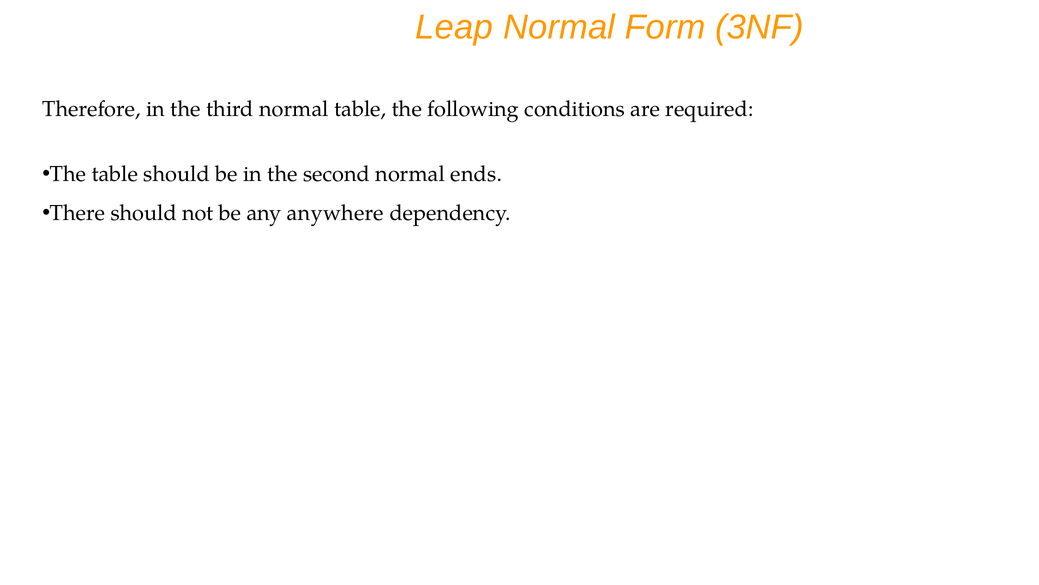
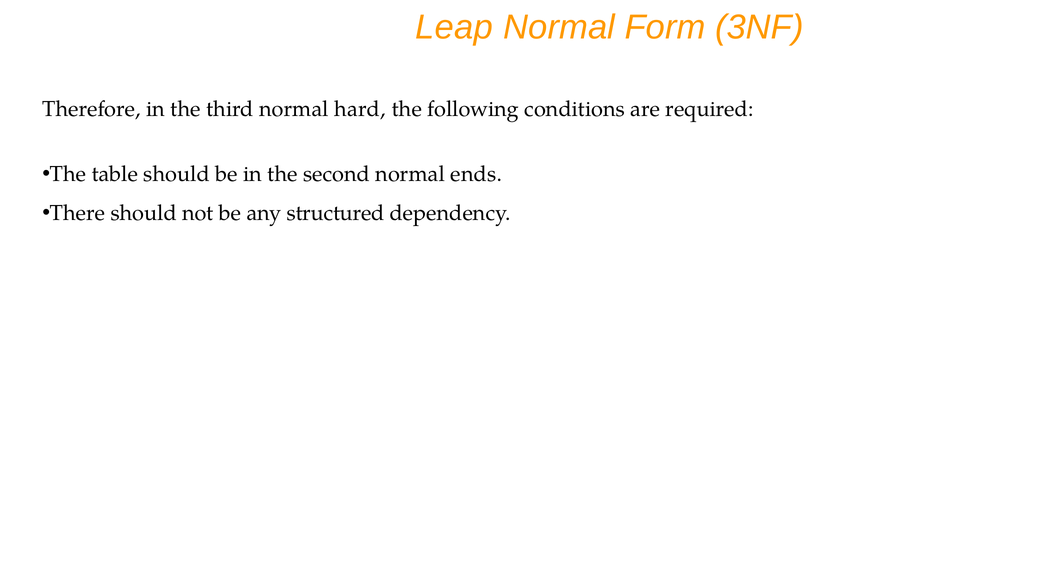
normal table: table -> hard (360, 109)
anywhere: anywhere -> structured (336, 213)
